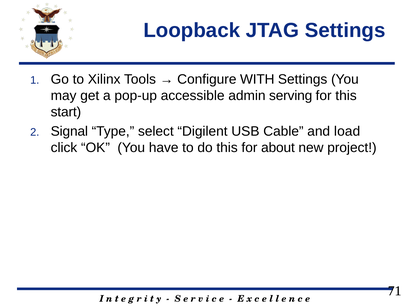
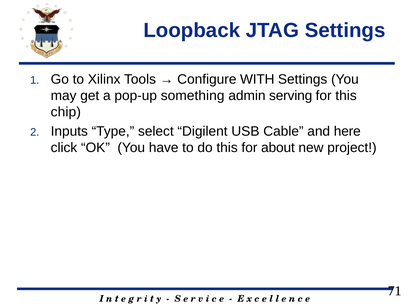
accessible: accessible -> something (193, 96)
start: start -> chip (66, 112)
Signal: Signal -> Inputs (69, 131)
load: load -> here (347, 131)
